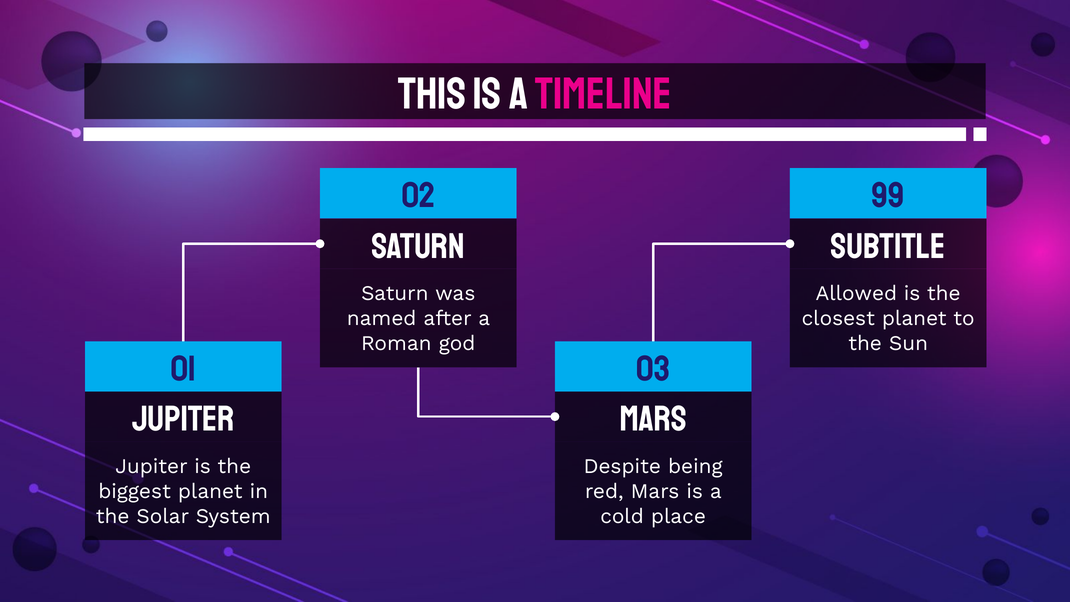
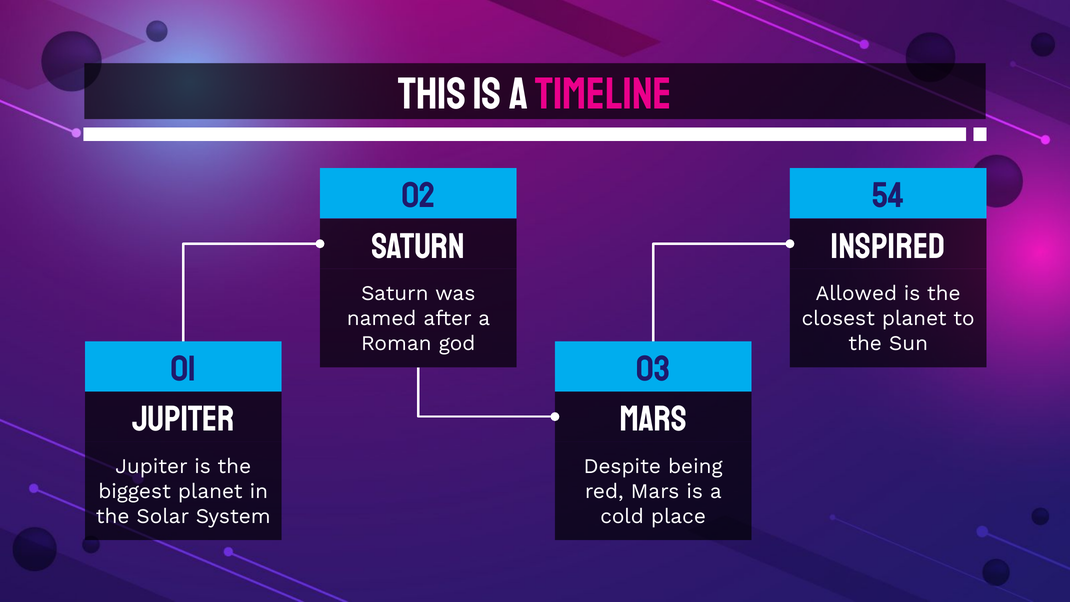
99: 99 -> 54 (888, 196)
Subtitle: Subtitle -> Inspired (888, 246)
